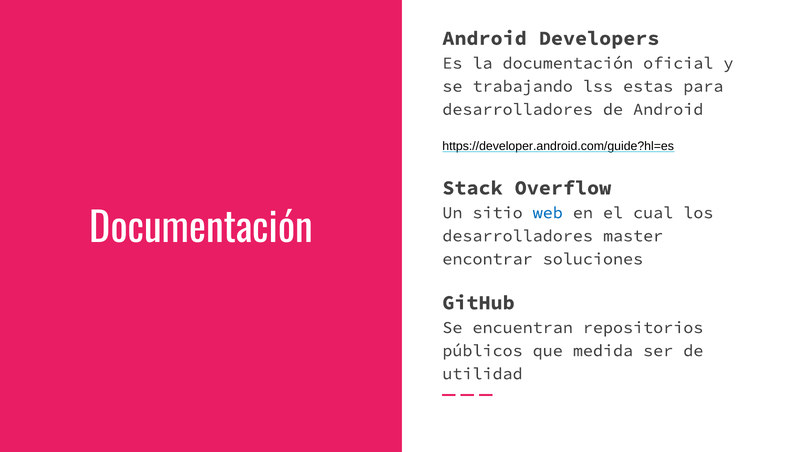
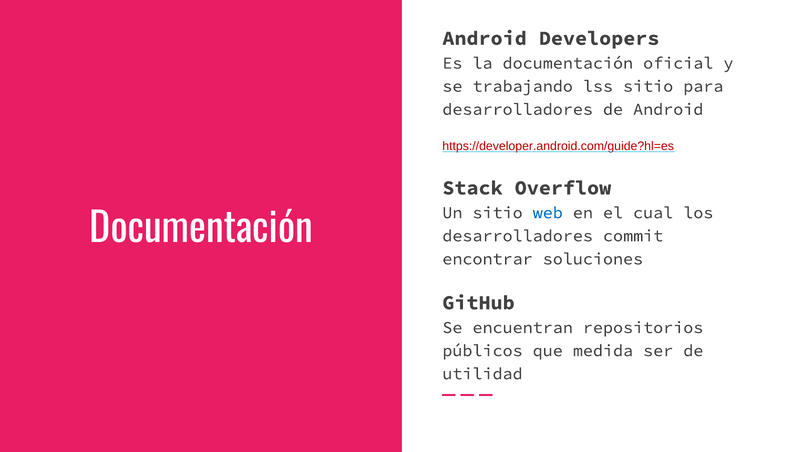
lss estas: estas -> sitio (648, 86)
https://developer.android.com/guide?hl=es colour: black -> red (558, 146)
master: master -> commit (633, 236)
